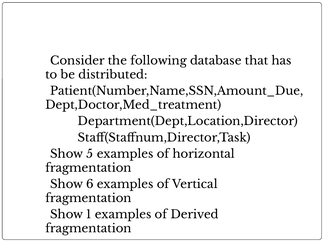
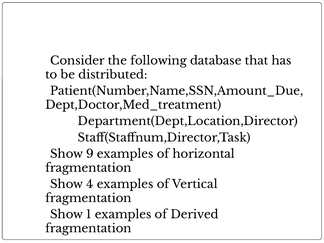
5: 5 -> 9 (90, 154)
6: 6 -> 4 (90, 184)
